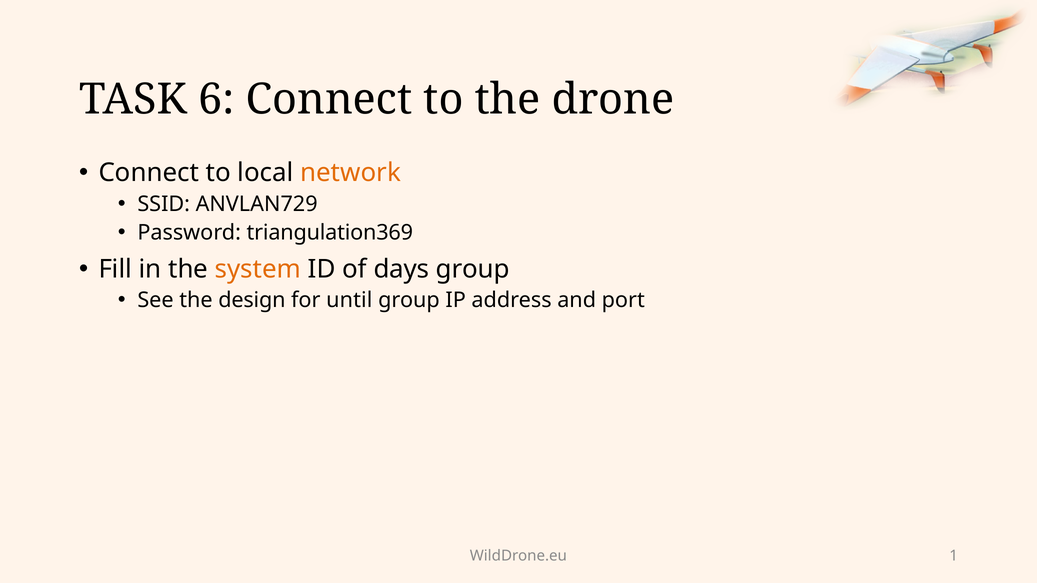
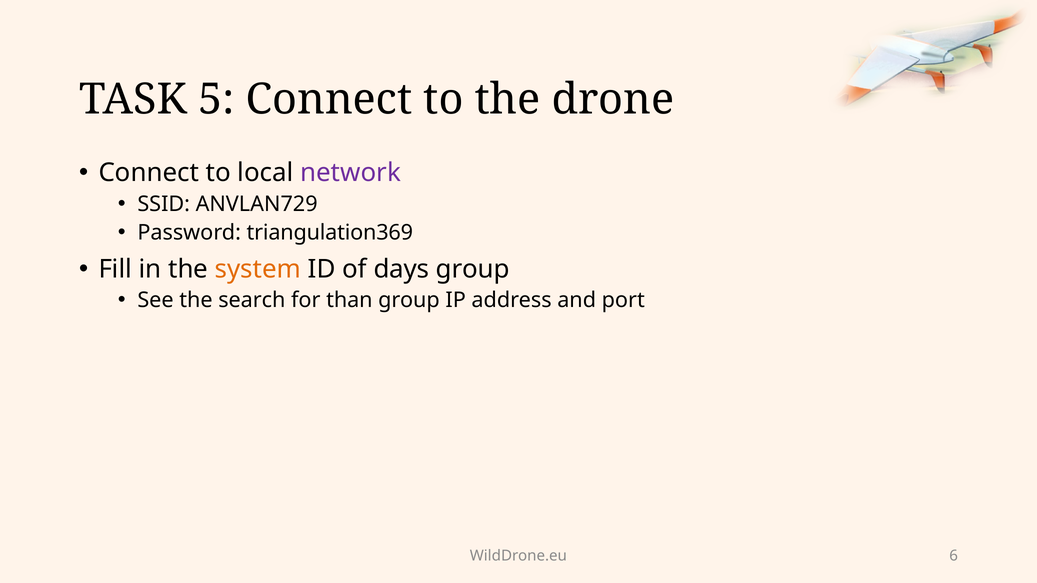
6: 6 -> 5 (216, 99)
network colour: orange -> purple (351, 173)
design: design -> search (252, 300)
until: until -> than (349, 300)
1: 1 -> 6 (954, 556)
